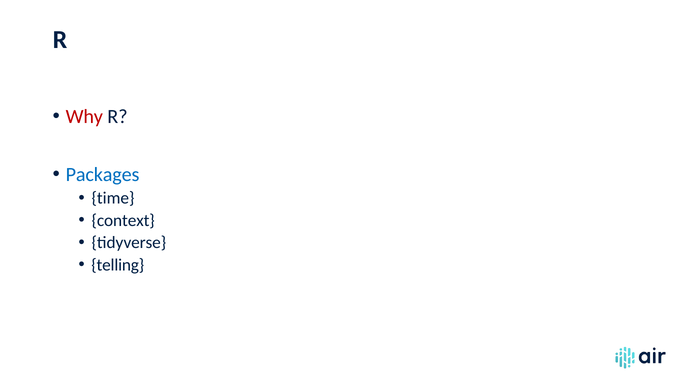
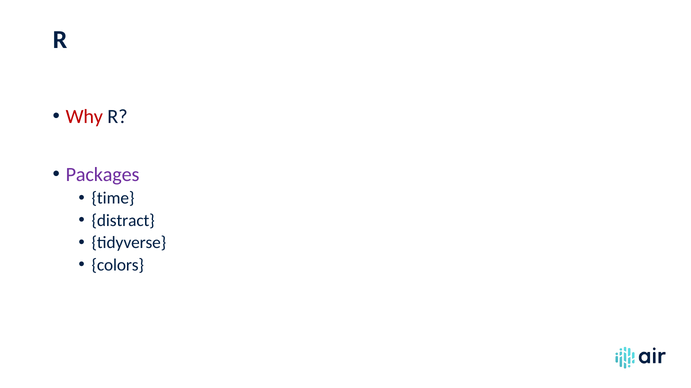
Packages colour: blue -> purple (103, 175)
context: context -> distract (123, 221)
telling: telling -> colors (118, 265)
